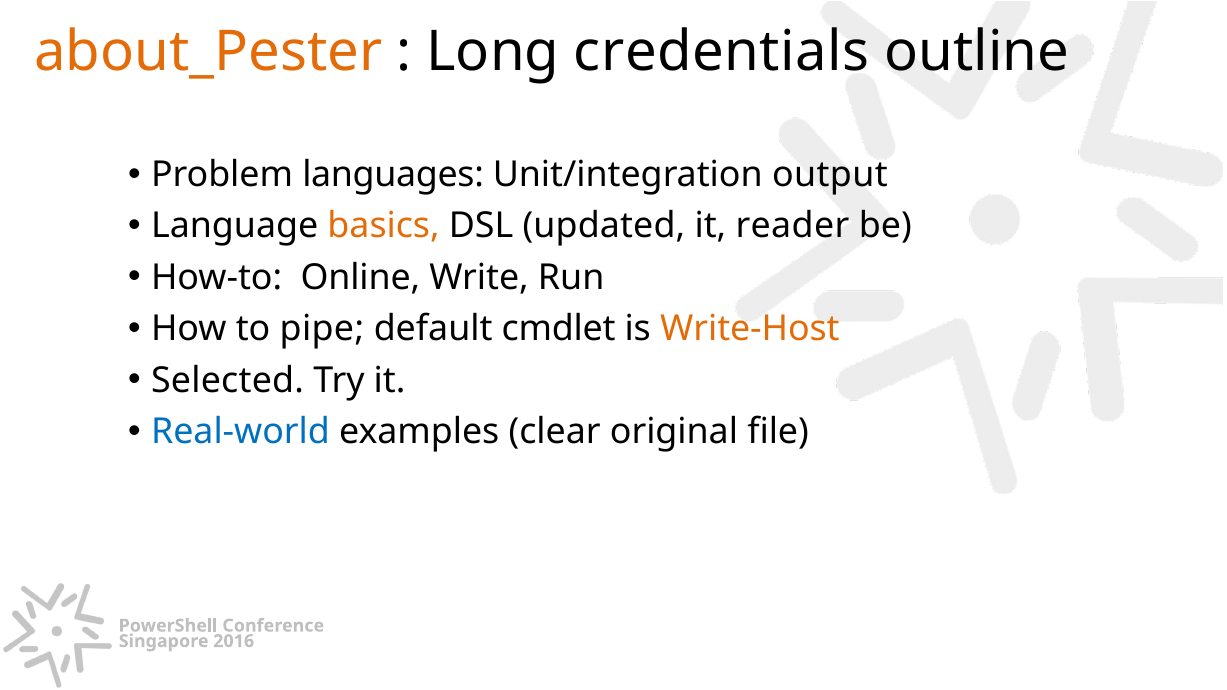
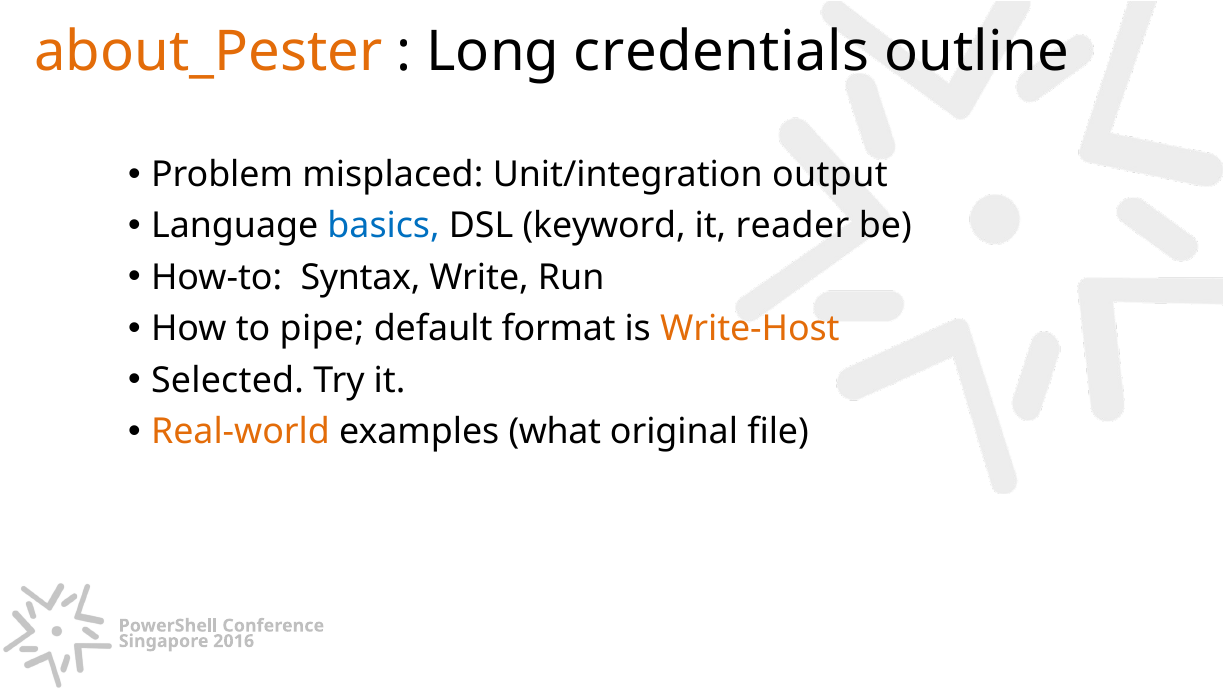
languages: languages -> misplaced (393, 175)
basics colour: orange -> blue (384, 226)
updated: updated -> keyword (604, 226)
Online: Online -> Syntax (360, 278)
cmdlet: cmdlet -> format (559, 329)
Real-world colour: blue -> orange (240, 432)
clear: clear -> what (555, 432)
